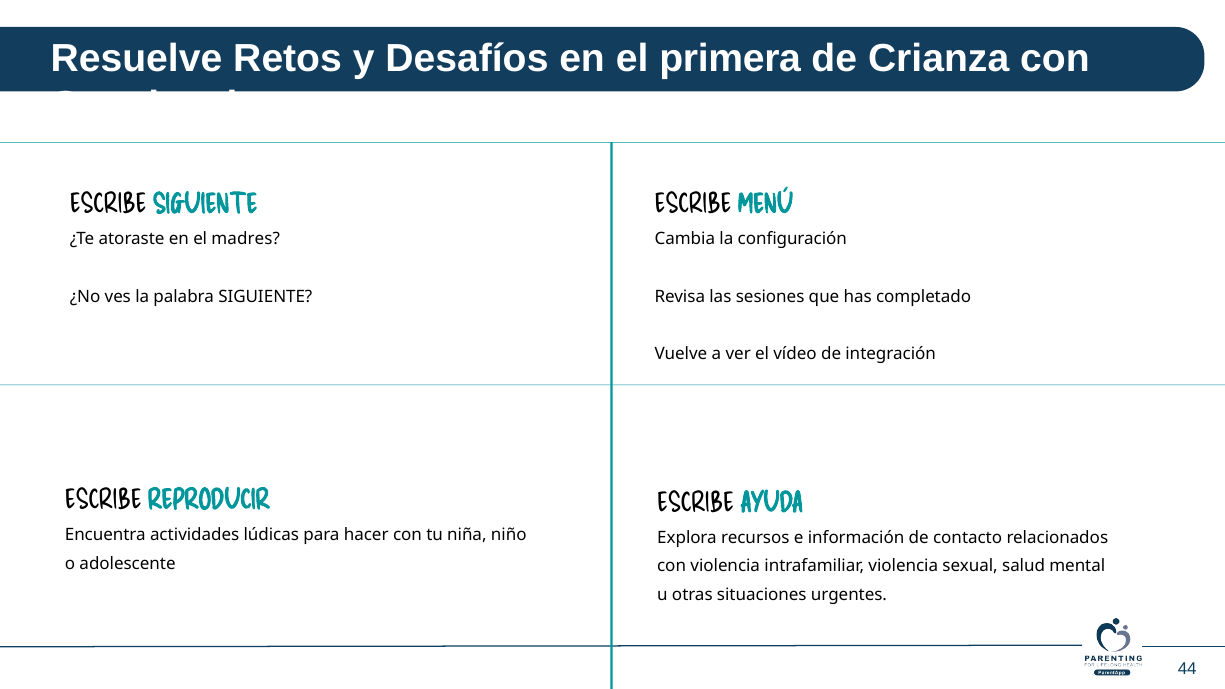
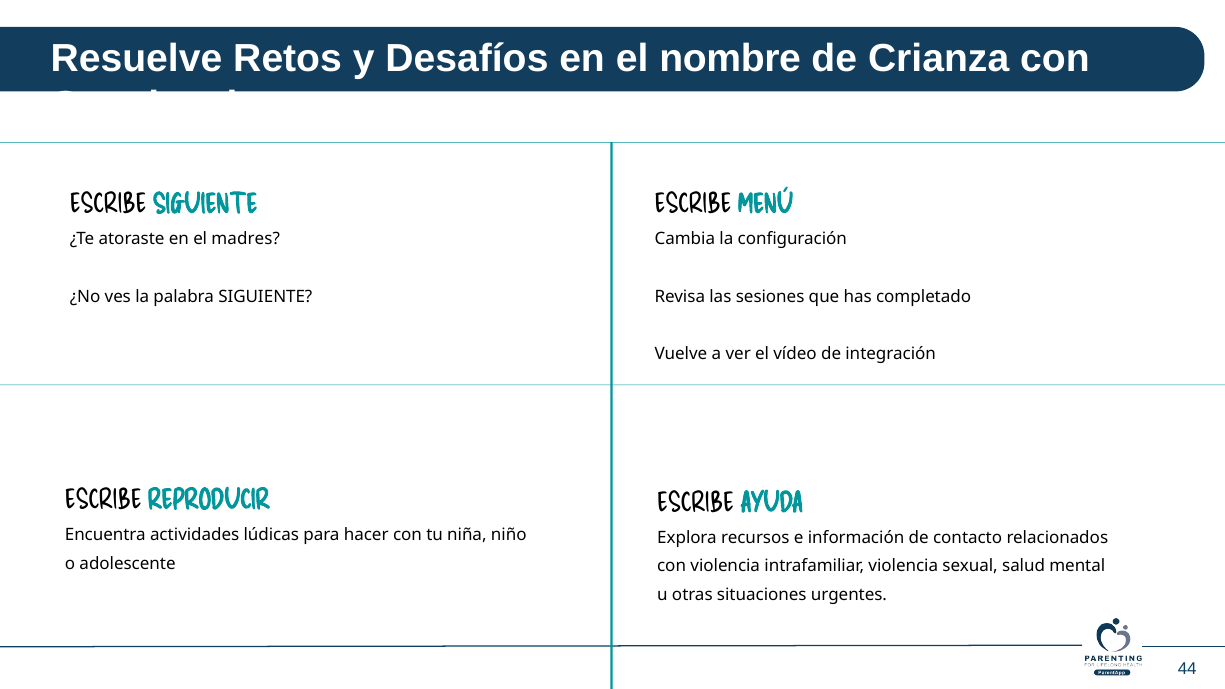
primera: primera -> nombre (730, 59)
